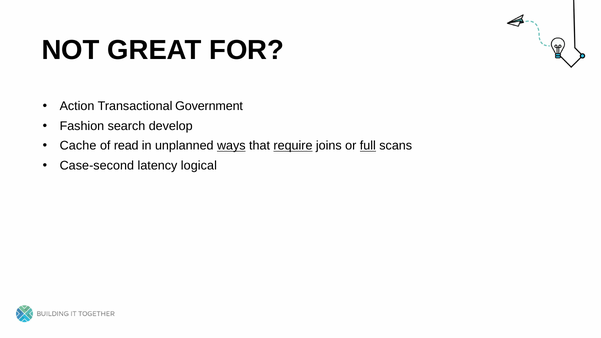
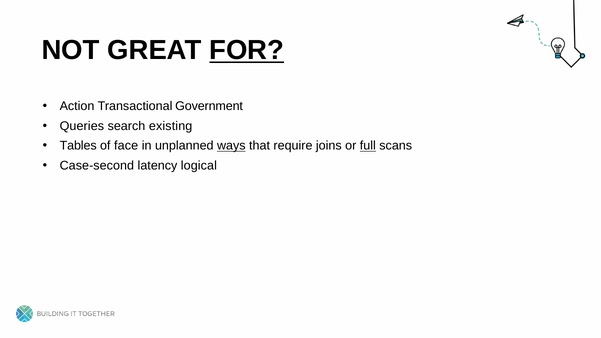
FOR underline: none -> present (247, 50)
Fashion: Fashion -> Queries (82, 126)
develop: develop -> existing (171, 126)
Cache: Cache -> Tables (78, 146)
read: read -> face (126, 146)
require underline: present -> none (293, 146)
